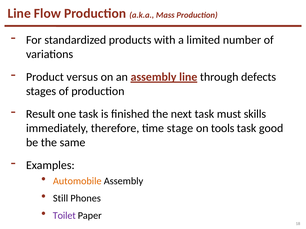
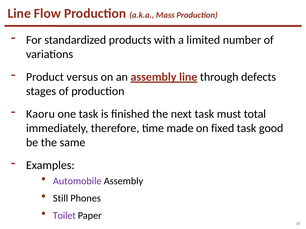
Result: Result -> Kaoru (40, 114)
skills: skills -> total (255, 114)
stage: stage -> made (180, 129)
tools: tools -> fixed (223, 129)
Automobile colour: orange -> purple (77, 181)
